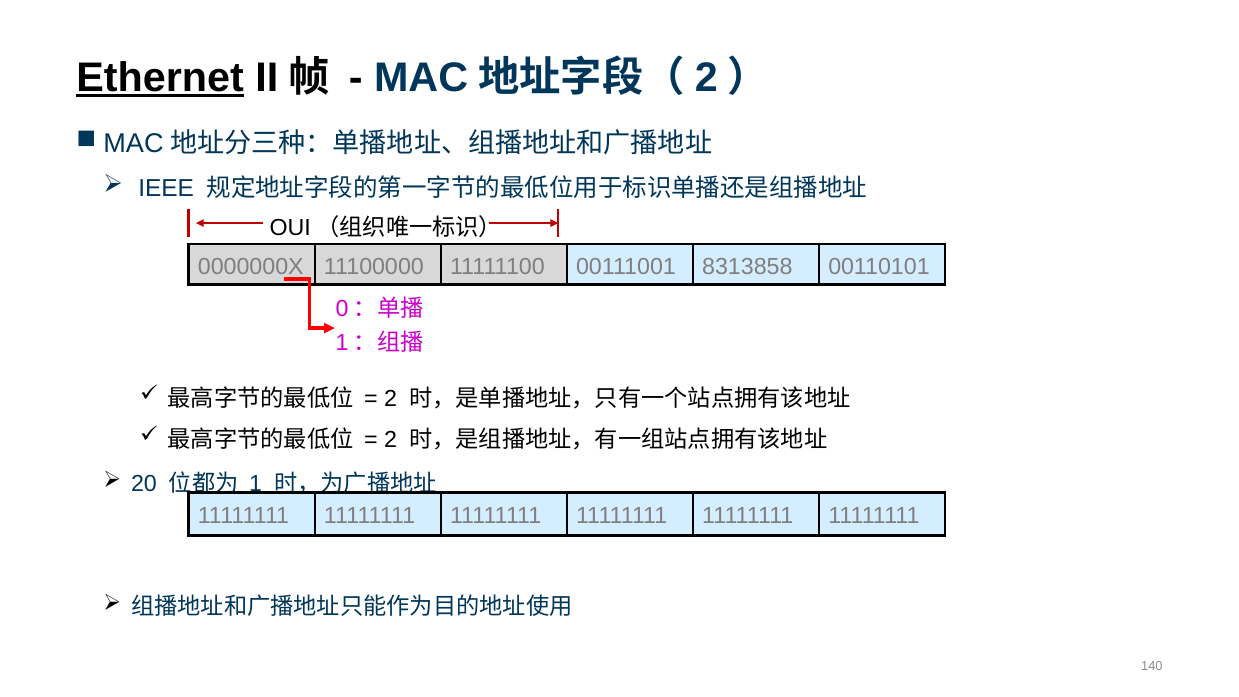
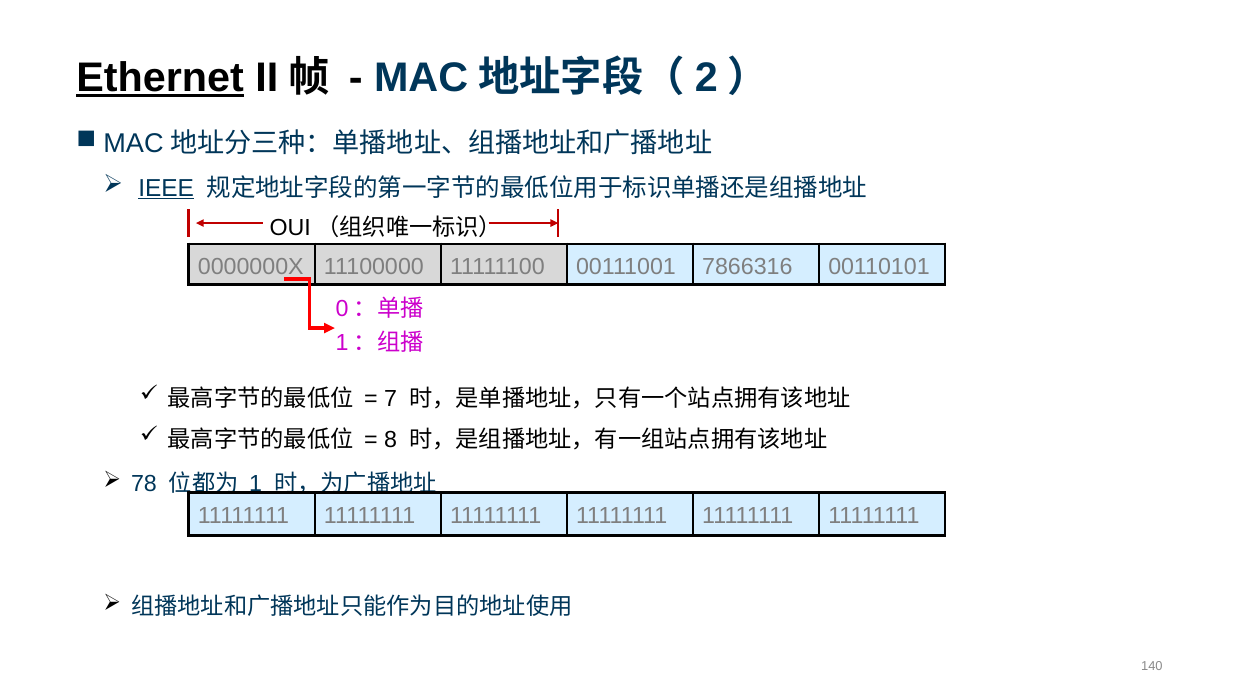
IEEE underline: none -> present (166, 188)
8313858: 8313858 -> 7866316 (747, 267)
2: 2 -> 7 (391, 399)
2: 2 -> 8 (391, 440)
20: 20 -> 78 (144, 484)
